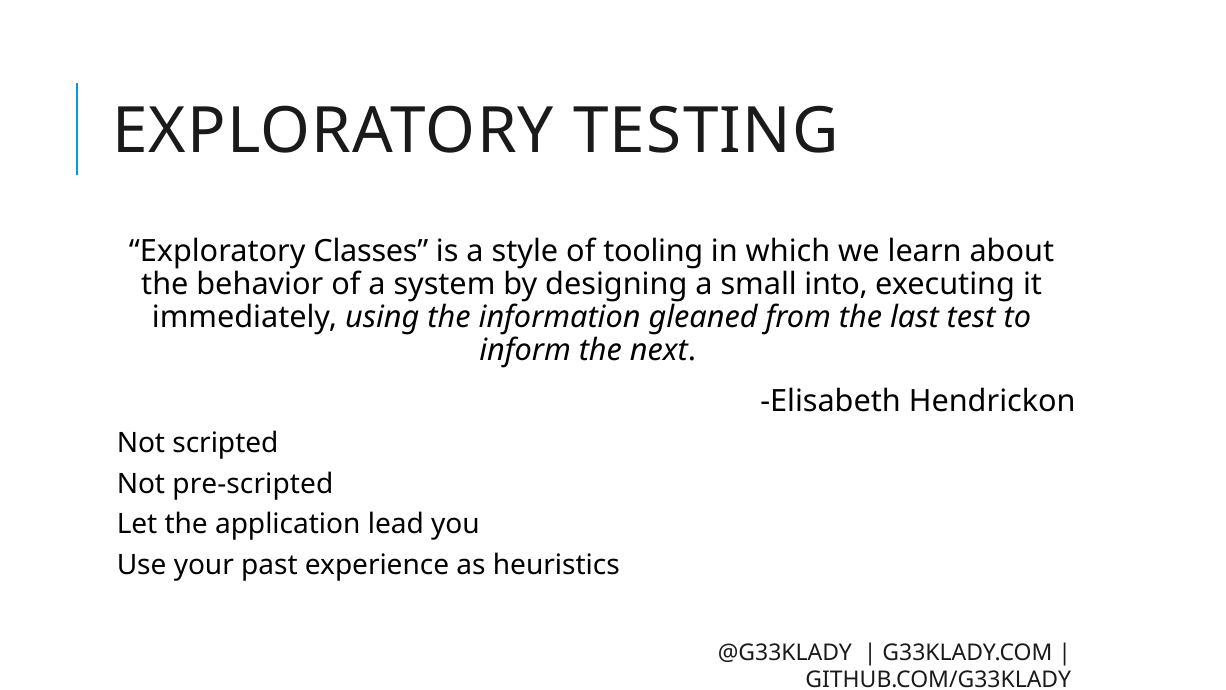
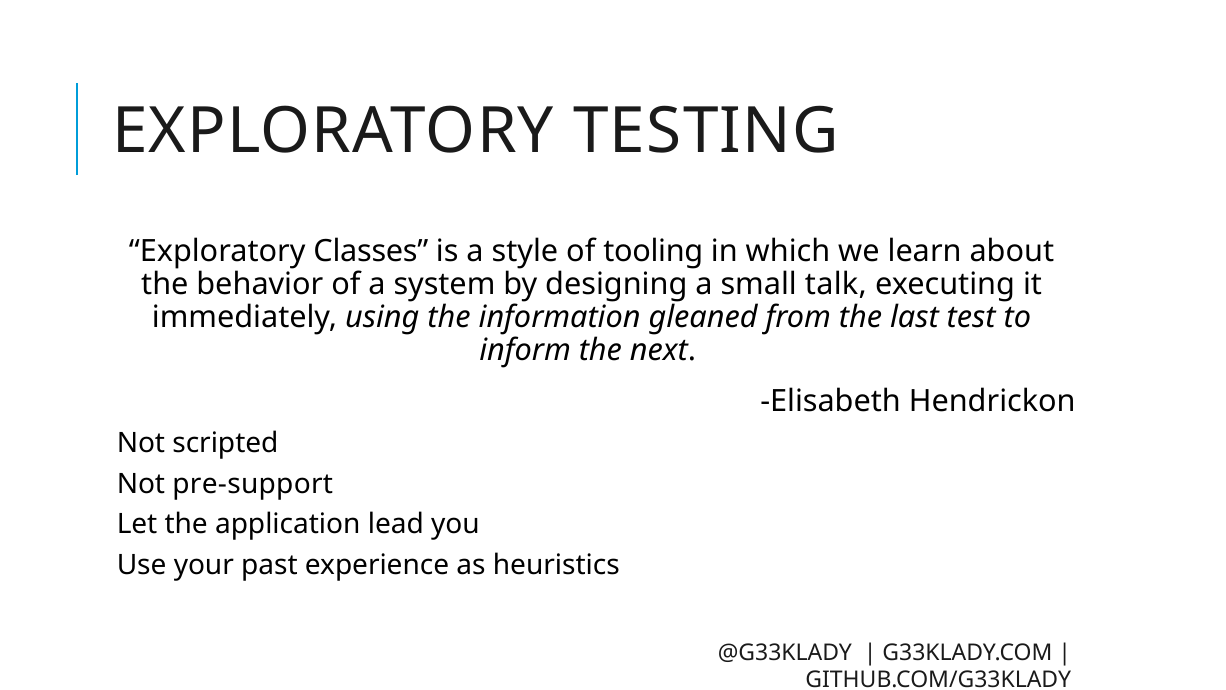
into: into -> talk (836, 284)
pre-scripted: pre-scripted -> pre-support (253, 484)
